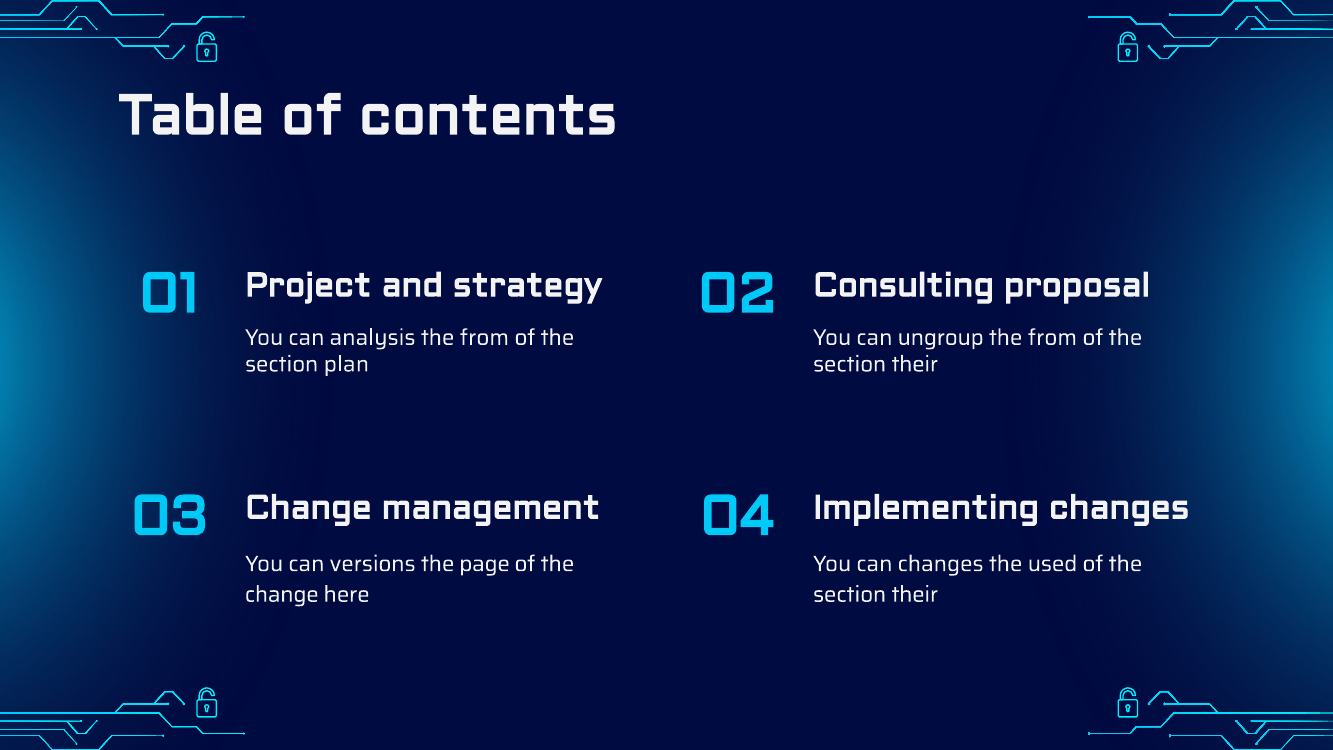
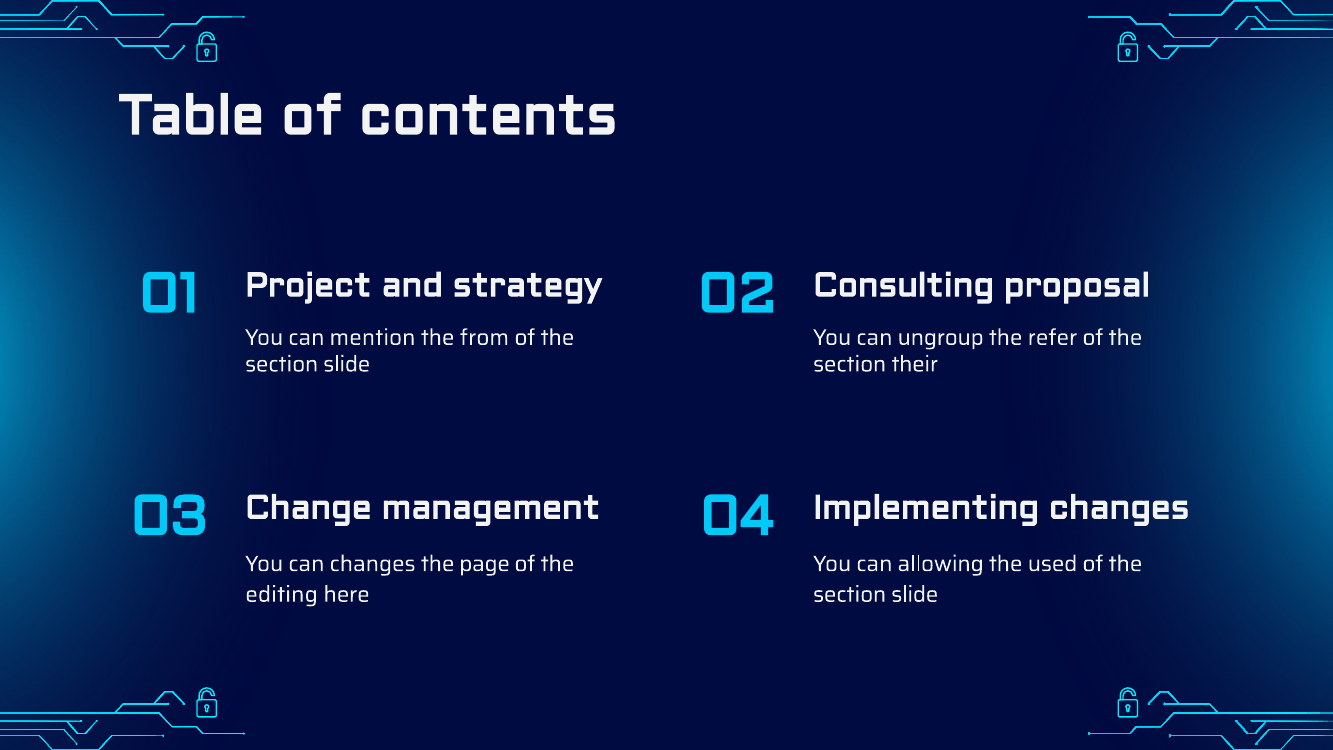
analysis: analysis -> mention (373, 337)
from: from -> refer (1052, 337)
plan: plan -> slide (347, 364)
can versions: versions -> changes (373, 564)
can changes: changes -> allowing (941, 564)
change: change -> editing (282, 594)
their: their -> slide (915, 594)
